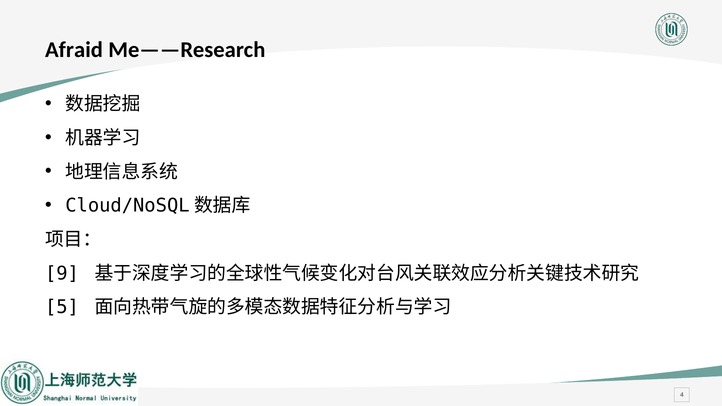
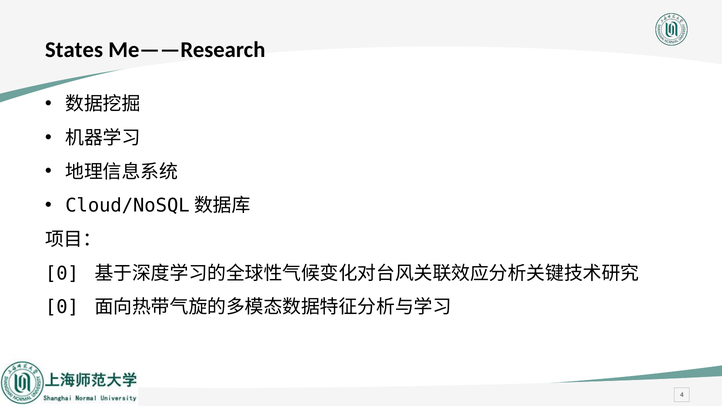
Afraid: Afraid -> States (74, 50)
9: 9 -> 0 (62, 273)
5: 5 -> 0 (62, 307)
